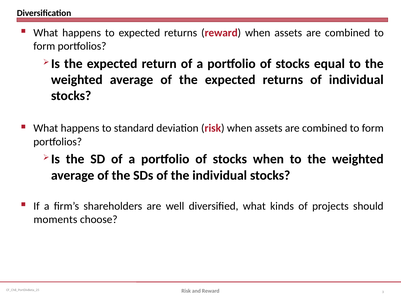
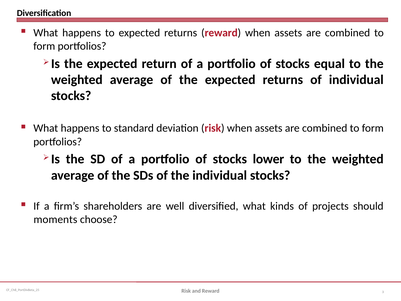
stocks when: when -> lower (268, 159)
